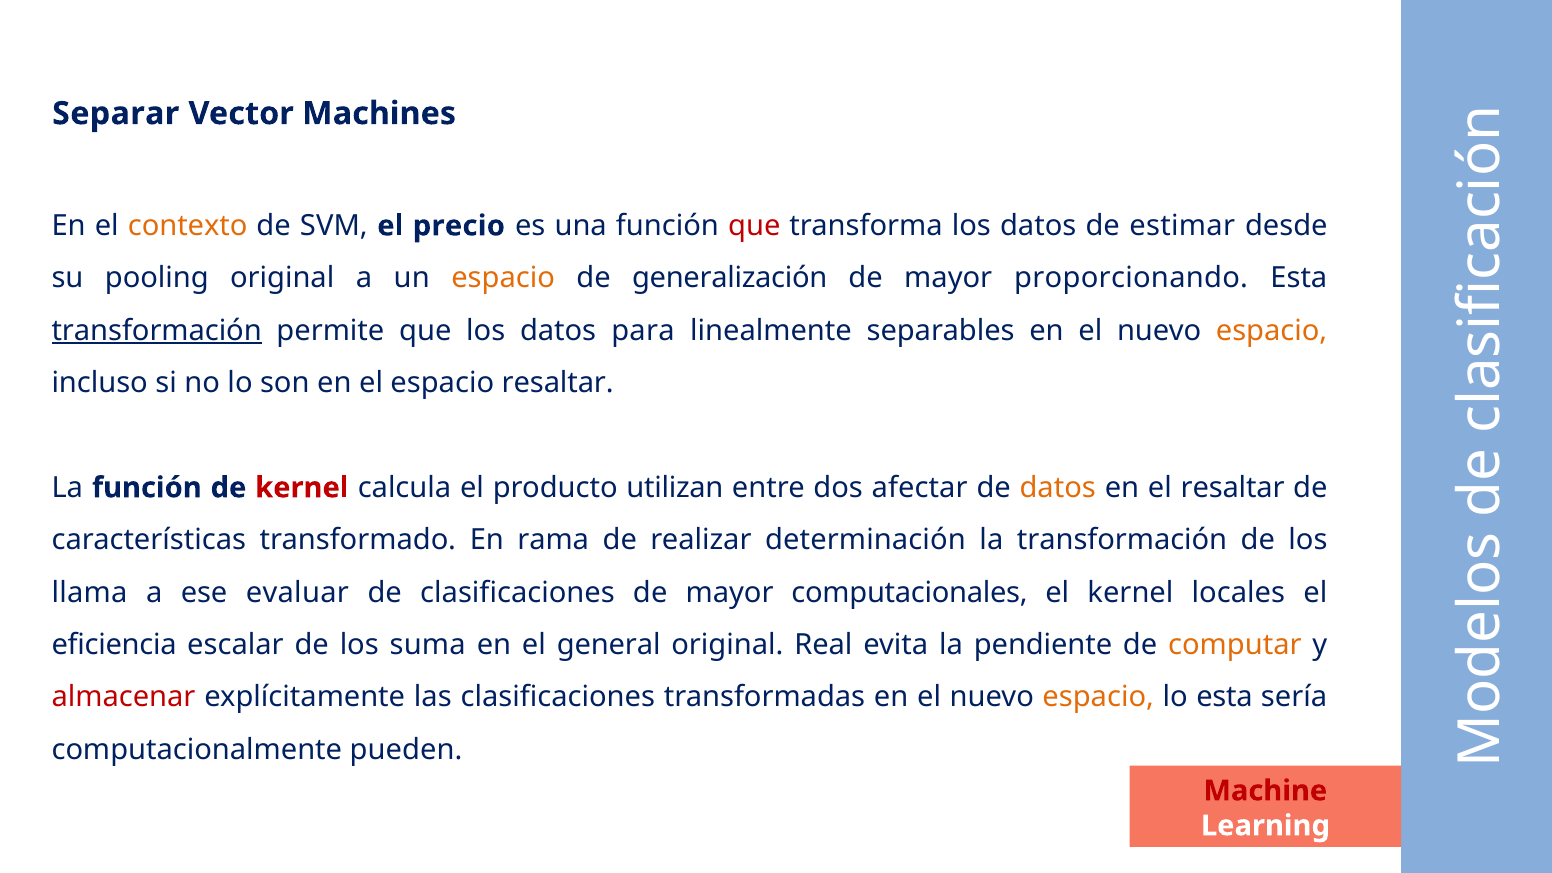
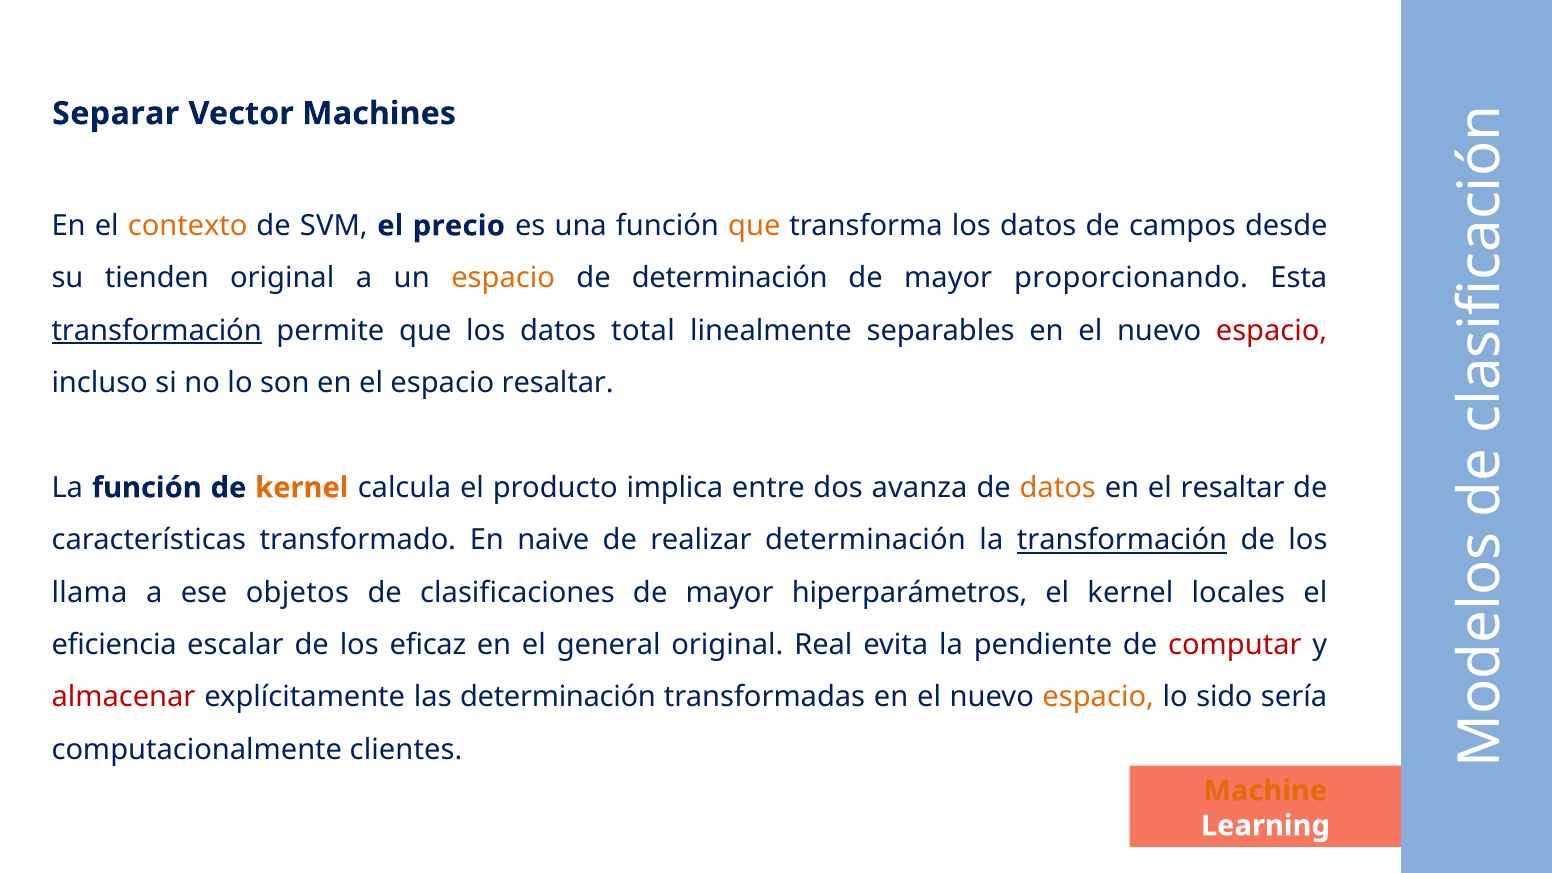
que colour: red -> orange (754, 226)
estimar: estimar -> campos (1182, 226)
pooling: pooling -> tienden (157, 278)
de generalización: generalización -> determinación (730, 278)
para: para -> total (643, 331)
espacio colour: orange -> red (1272, 331)
kernel colour: red -> orange (302, 488)
utilizan: utilizan -> implica (675, 488)
afectar: afectar -> avanza (920, 488)
rama: rama -> naive (553, 540)
transformación underline: none -> present (1122, 540)
evaluar: evaluar -> objetos (297, 593)
computacionales: computacionales -> hiperparámetros (910, 593)
suma: suma -> eficaz (428, 645)
computar colour: orange -> red (1235, 645)
las clasificaciones: clasificaciones -> determinación (558, 697)
lo esta: esta -> sido (1224, 697)
pueden: pueden -> clientes (406, 750)
Machine colour: red -> orange (1265, 791)
